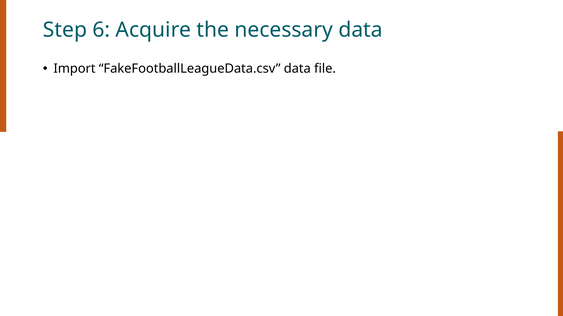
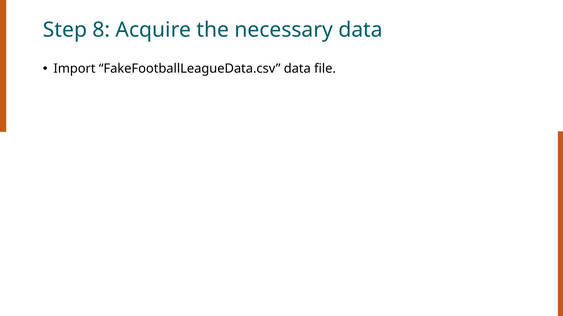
6: 6 -> 8 (101, 30)
